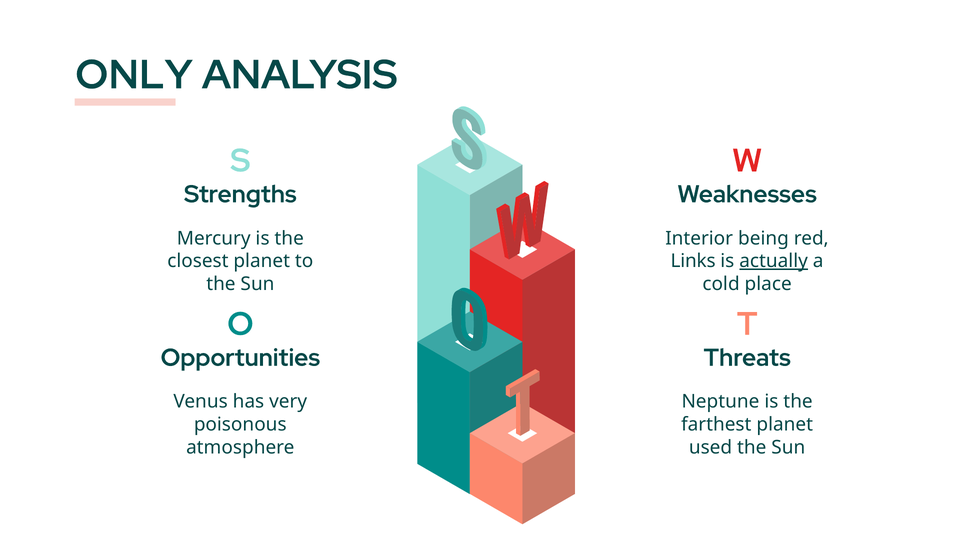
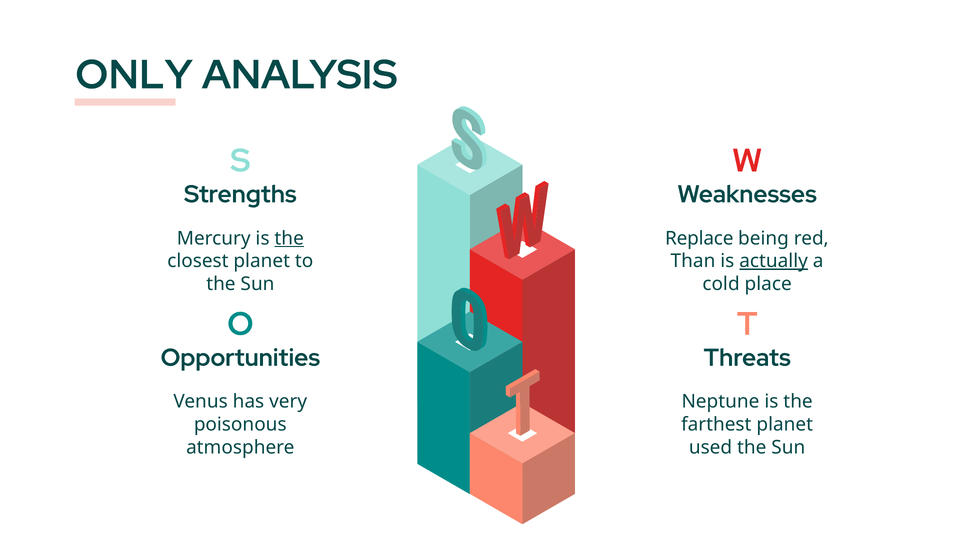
the underline: none -> present (289, 238)
Interior: Interior -> Replace (699, 238)
Links: Links -> Than (693, 261)
